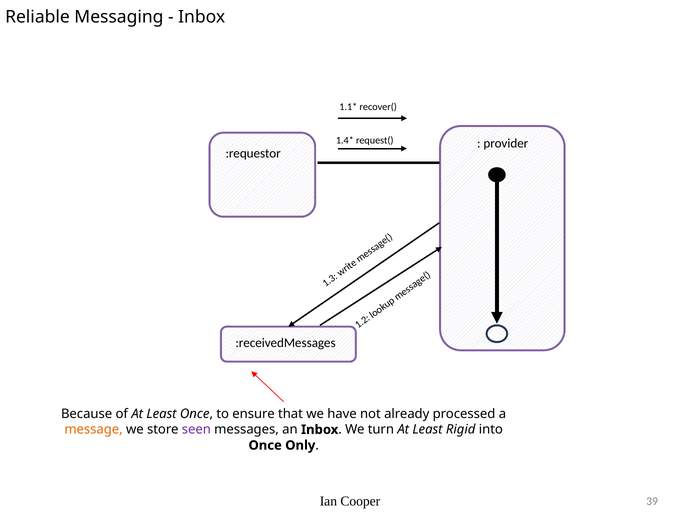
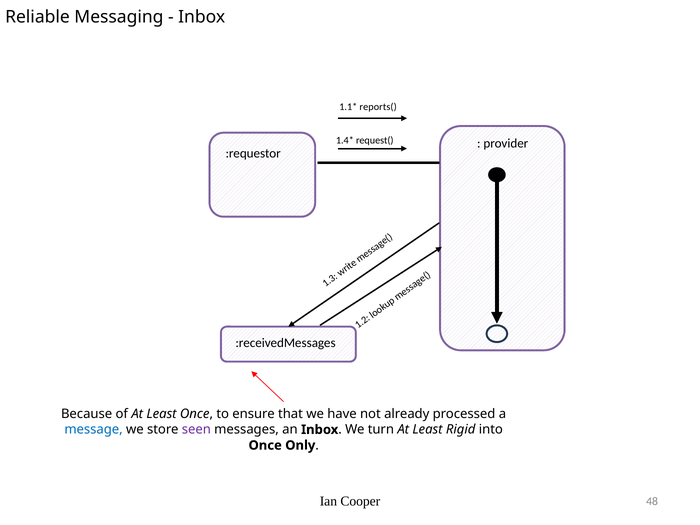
recover(: recover( -> reports( (378, 107)
message colour: orange -> blue (94, 430)
39: 39 -> 48 (652, 501)
